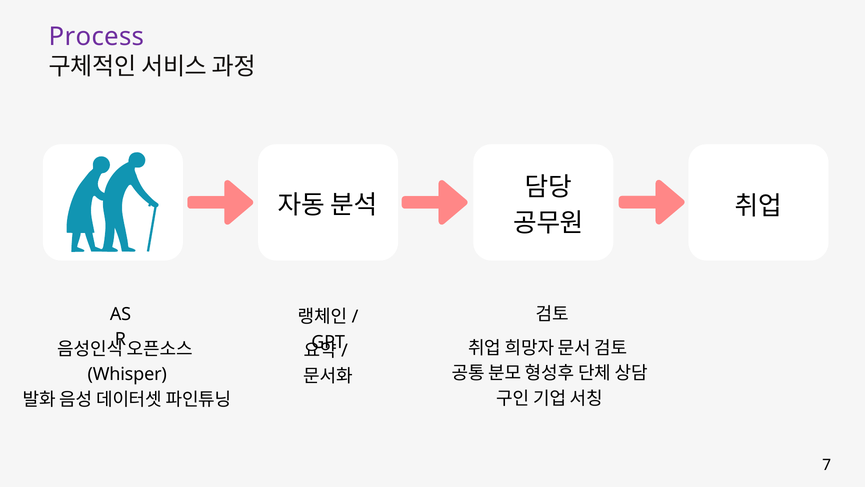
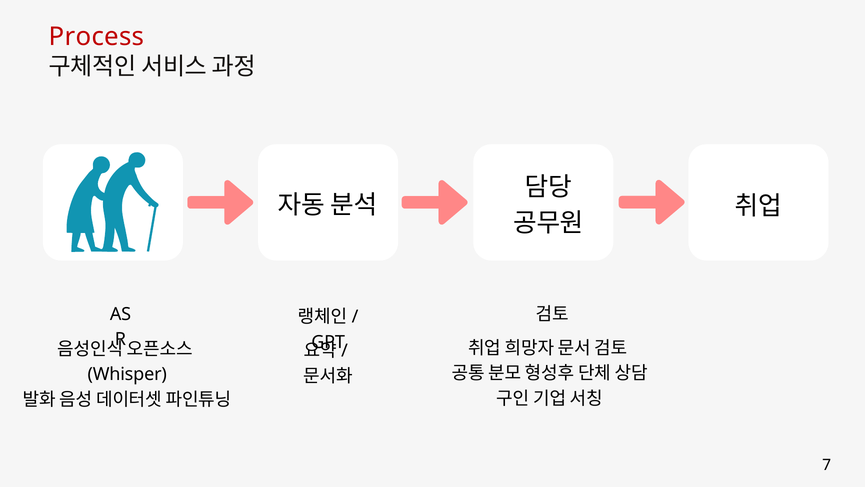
Process colour: purple -> red (97, 37)
